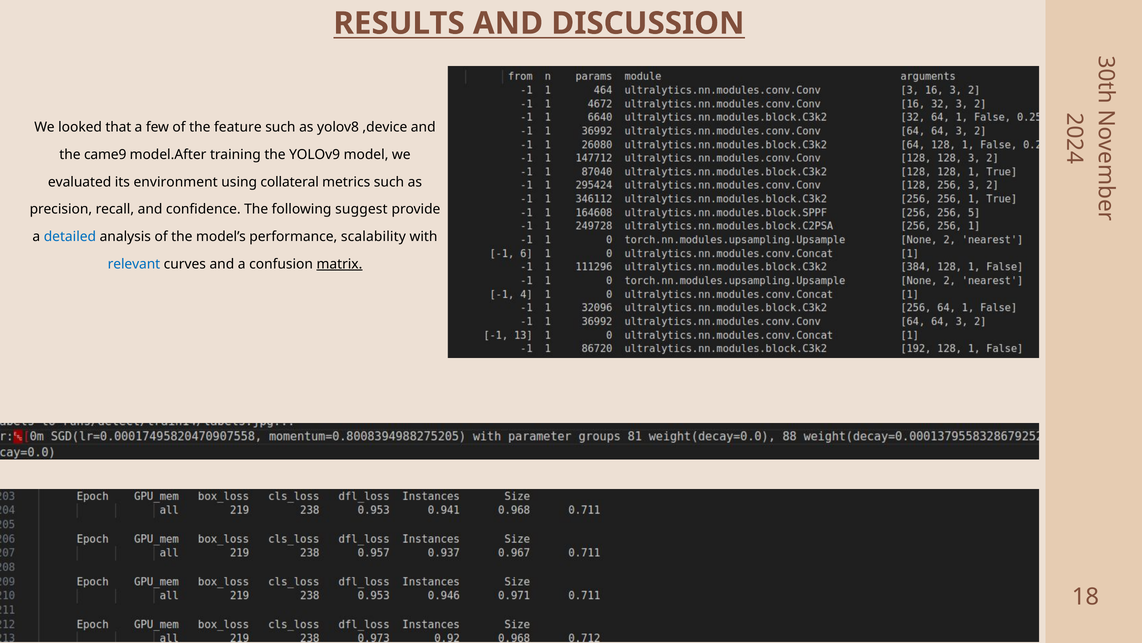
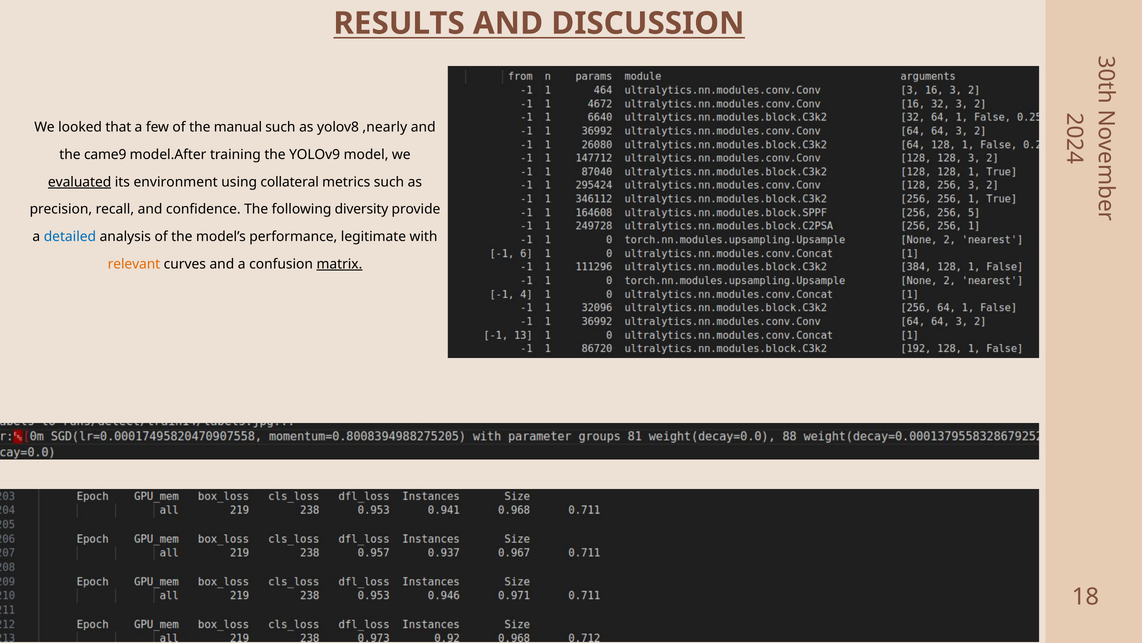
feature: feature -> manual (238, 127)
,device: ,device -> ,nearly (385, 127)
evaluated underline: none -> present (80, 182)
suggest: suggest -> diversity (362, 209)
scalability: scalability -> legitimate (373, 236)
relevant colour: blue -> orange (134, 264)
